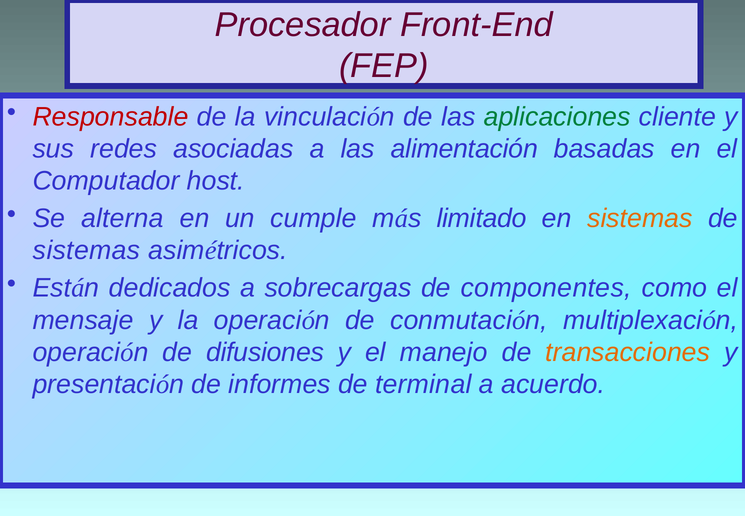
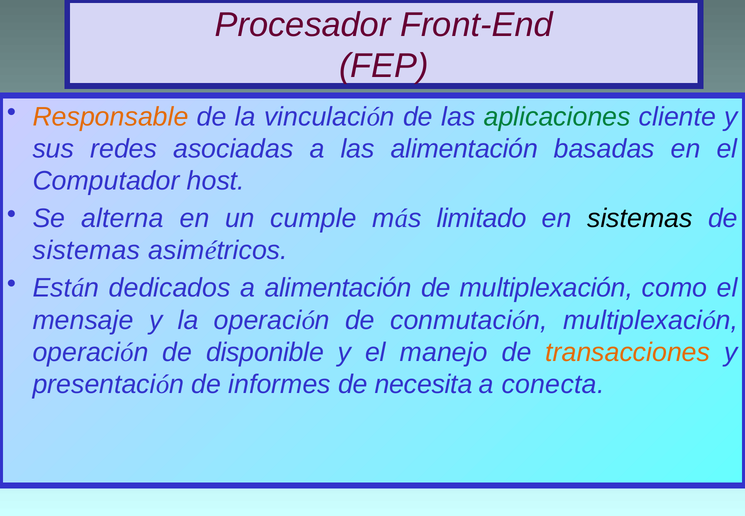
Responsable colour: red -> orange (111, 117)
sistemas colour: orange -> black (640, 218)
a sobrecargas: sobrecargas -> alimentación (338, 288)
de componentes: componentes -> multiplexación (546, 288)
difusiones: difusiones -> disponible (265, 352)
terminal: terminal -> necesita (424, 384)
acuerdo: acuerdo -> conecta (553, 384)
